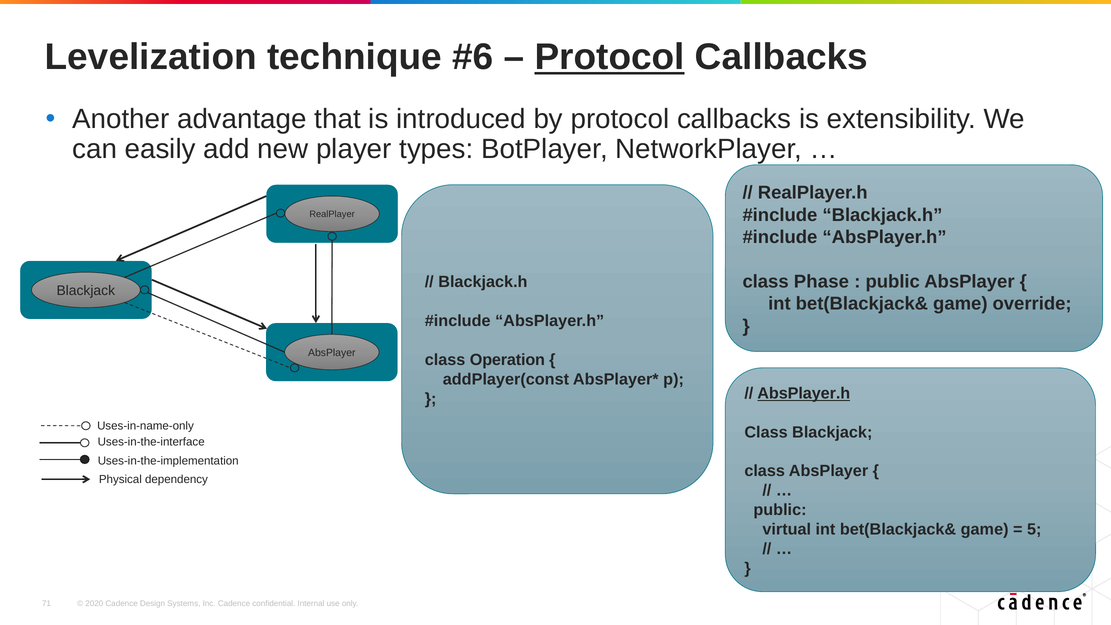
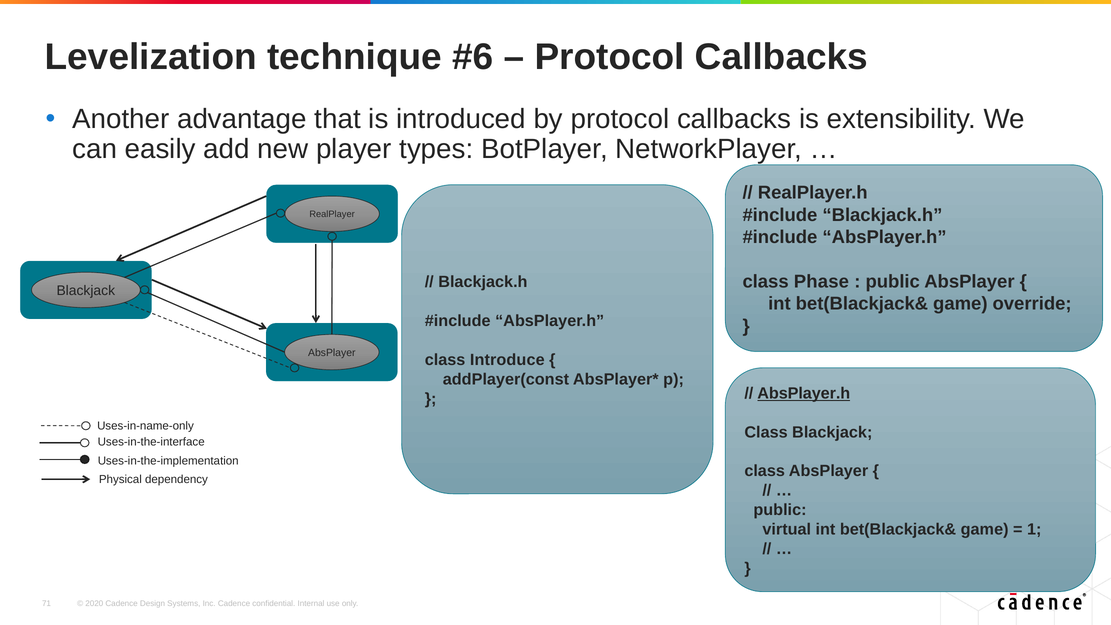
Protocol underline: present -> none (610, 57)
Operation: Operation -> Introduce (507, 360)
5: 5 -> 1 (1034, 529)
